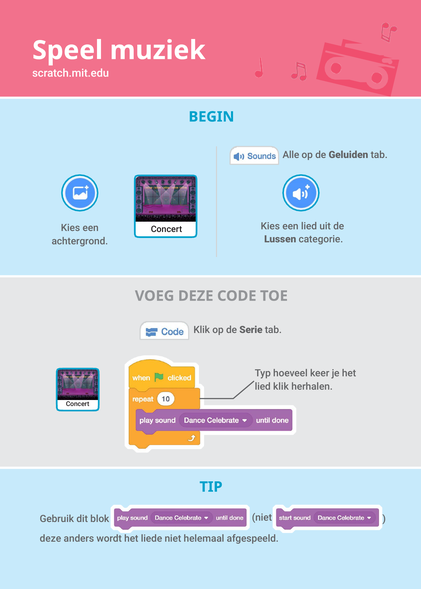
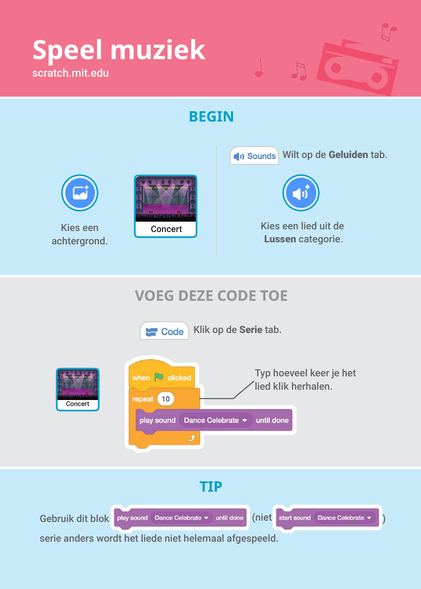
Alle: Alle -> Wilt (291, 155)
deze: deze -> serie (50, 539)
